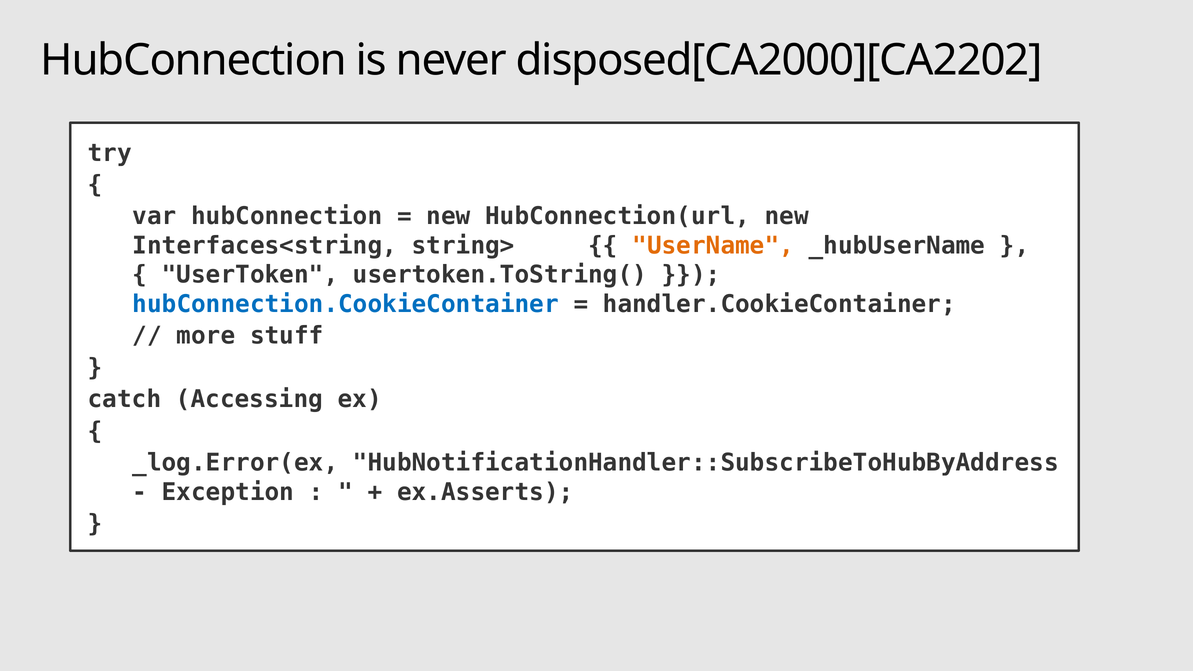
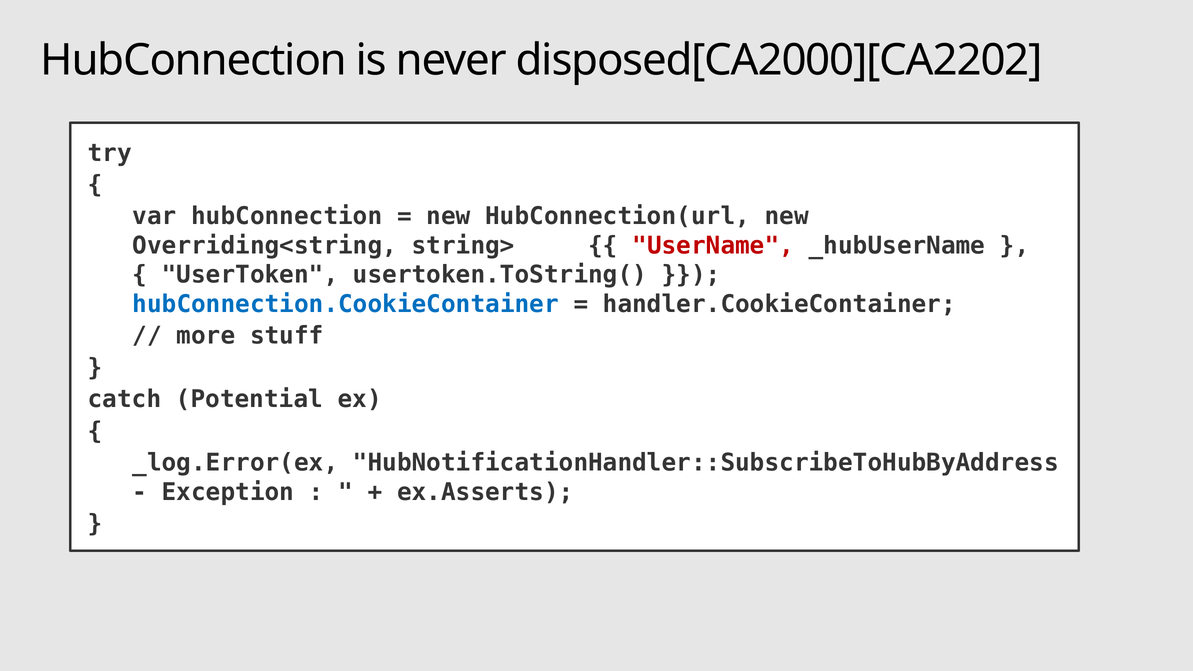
Interfaces<string: Interfaces<string -> Overriding<string (265, 246)
UserName colour: orange -> red (713, 246)
Accessing: Accessing -> Potential (249, 399)
